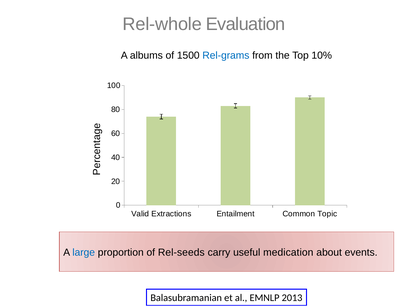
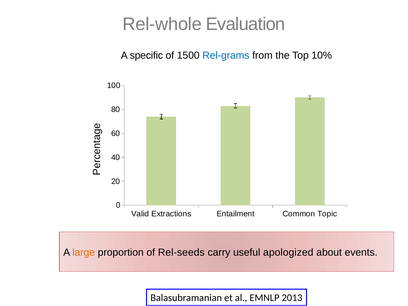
albums: albums -> specific (146, 55)
large colour: blue -> orange (84, 252)
medication: medication -> apologized (288, 252)
